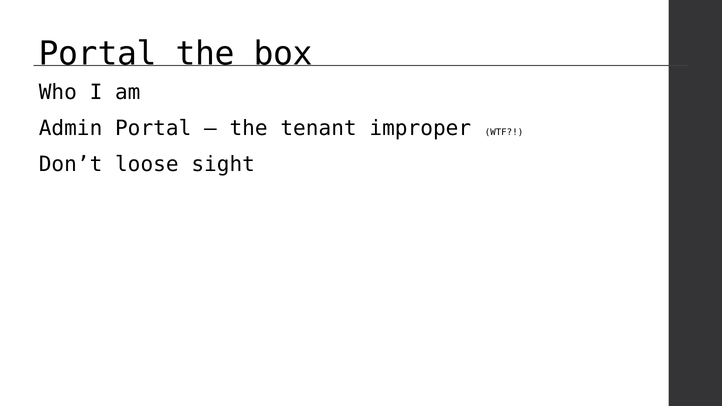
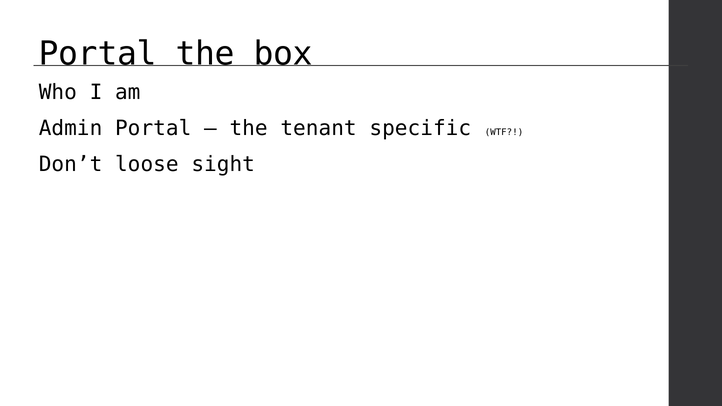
improper: improper -> specific (420, 128)
